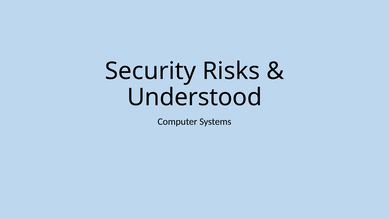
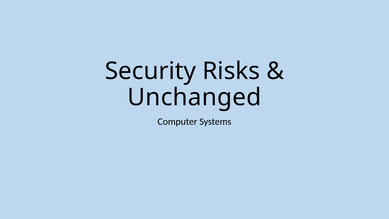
Understood: Understood -> Unchanged (194, 97)
